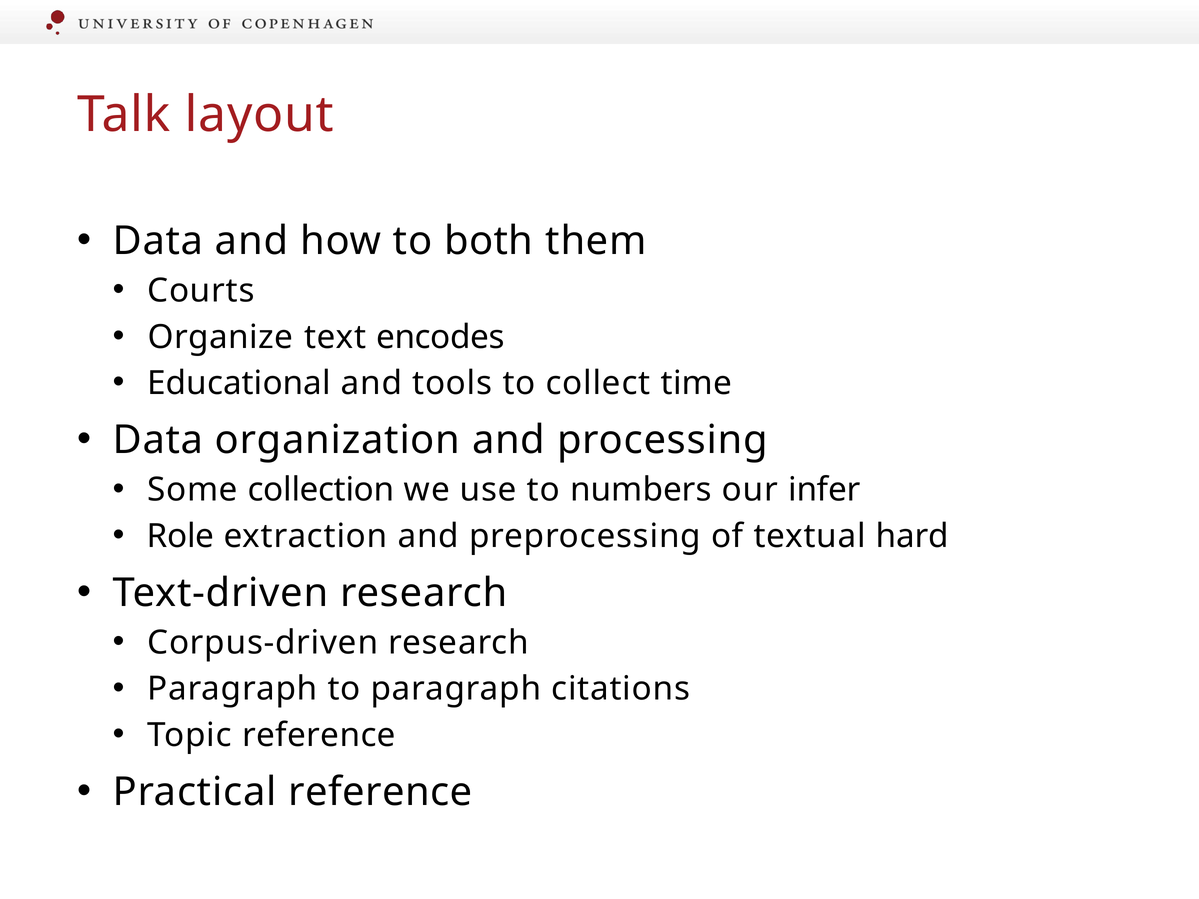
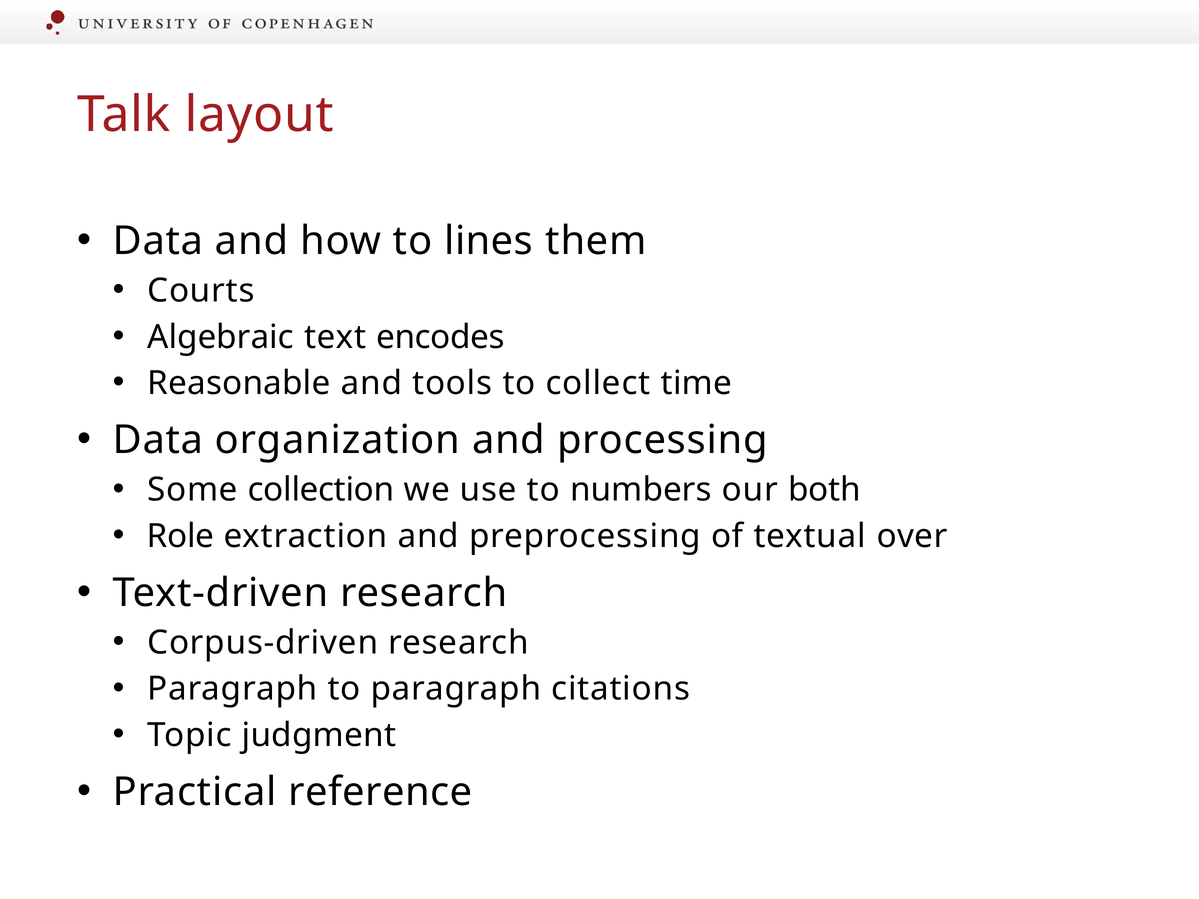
both: both -> lines (489, 241)
Organize: Organize -> Algebraic (221, 337)
Educational: Educational -> Reasonable (239, 383)
infer: infer -> both (824, 490)
hard: hard -> over (912, 536)
Topic reference: reference -> judgment (319, 735)
